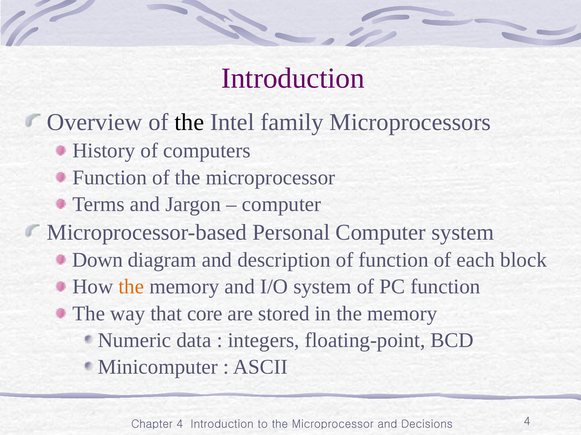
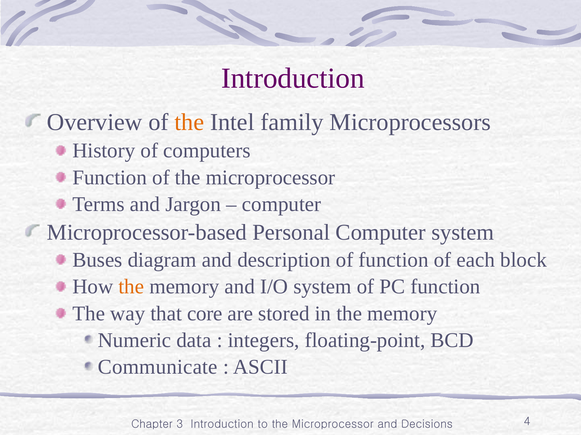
the colour: black -> orange (189, 122)
Down: Down -> Buses (97, 260)
Minicomputer: Minicomputer -> Communicate (158, 368)
Chapter 4: 4 -> 3 (180, 425)
